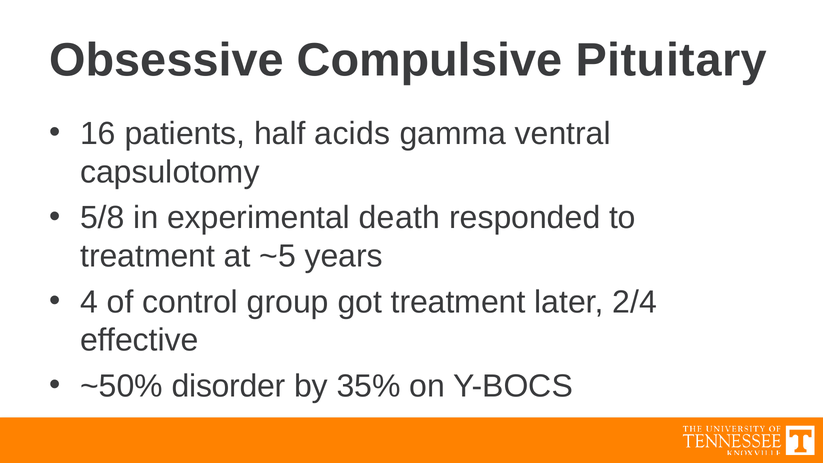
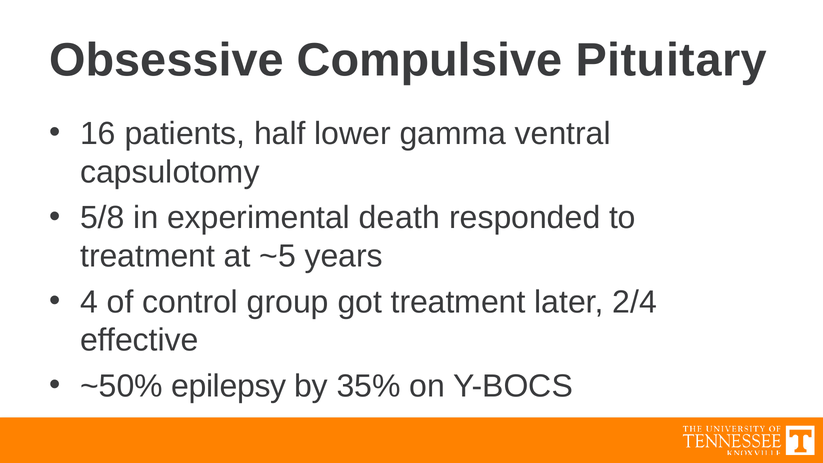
acids: acids -> lower (353, 134)
disorder: disorder -> epilepsy (229, 386)
